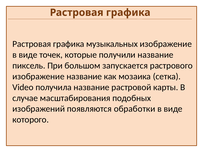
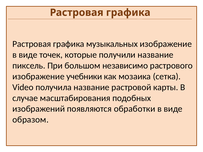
запускается: запускается -> независимо (125, 66)
изображение название: название -> учебники (84, 77)
которого: которого -> образом (31, 120)
